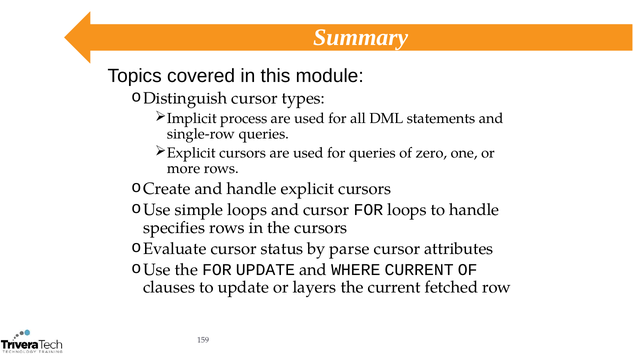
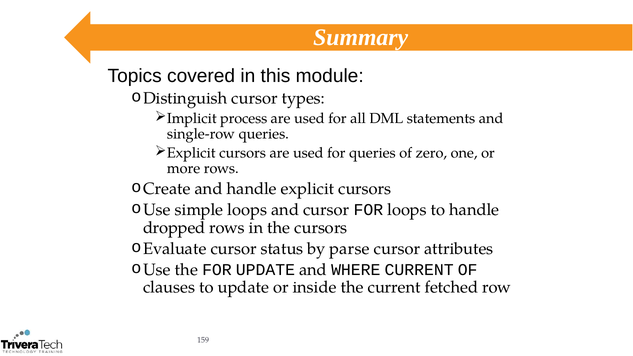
specifies: specifies -> dropped (174, 228)
layers: layers -> inside (315, 288)
